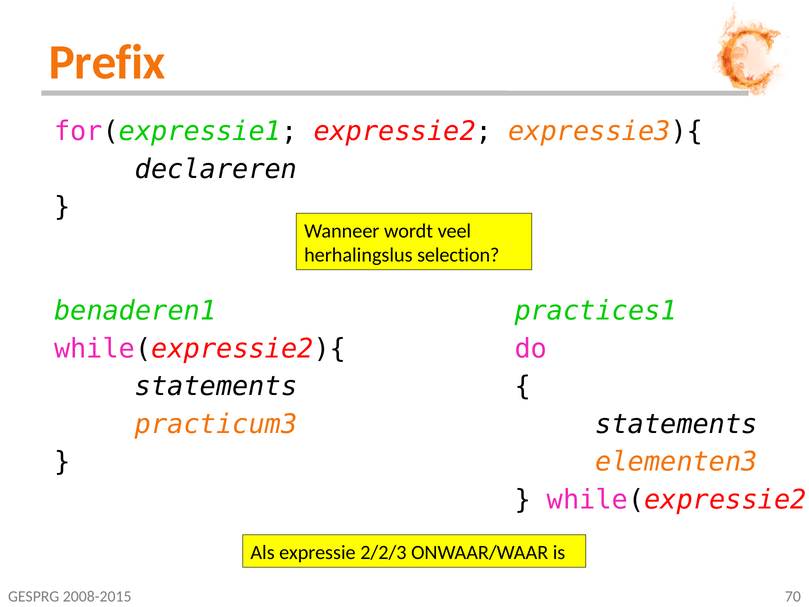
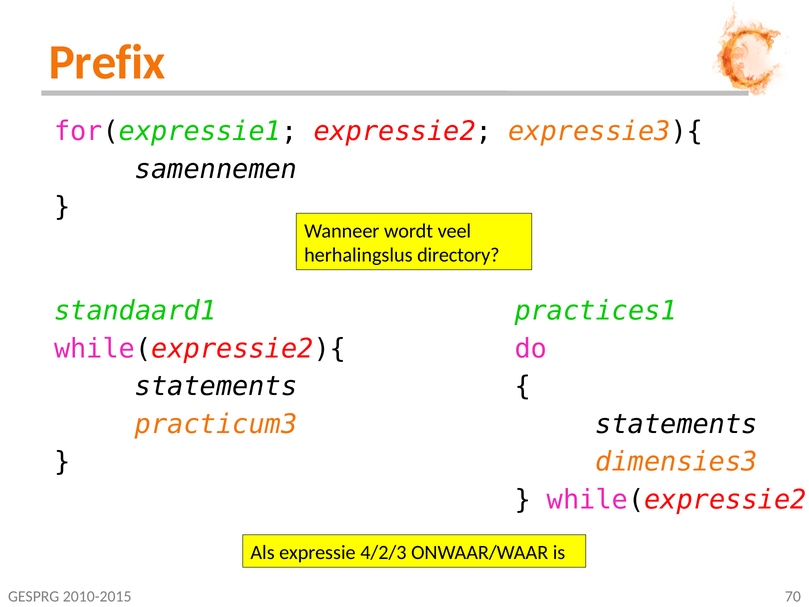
declareren: declareren -> samennemen (216, 169)
selection: selection -> directory (458, 255)
benaderen1: benaderen1 -> standaard1 (135, 311)
elementen3: elementen3 -> dimensies3 (677, 462)
2/2/3: 2/2/3 -> 4/2/3 (383, 552)
2008-2015: 2008-2015 -> 2010-2015 (97, 596)
